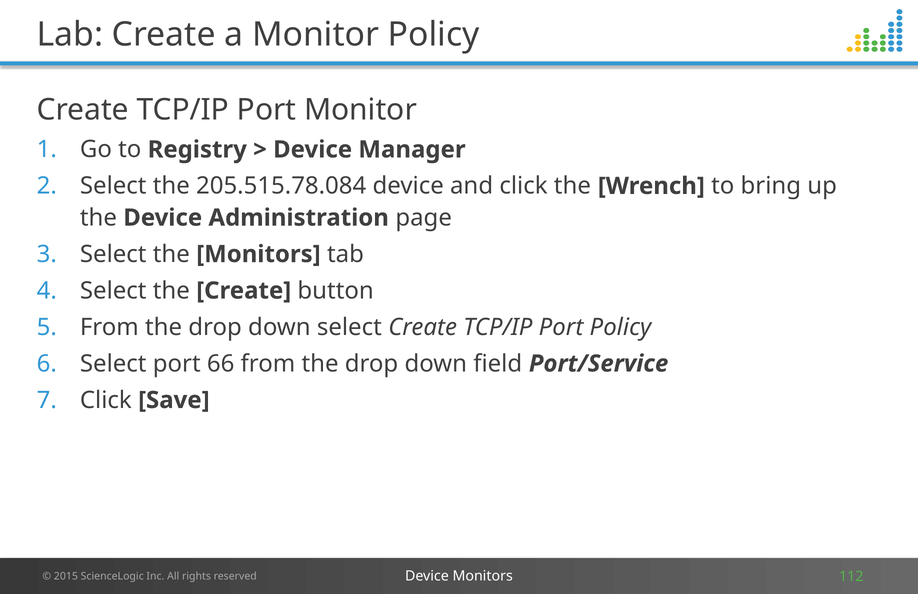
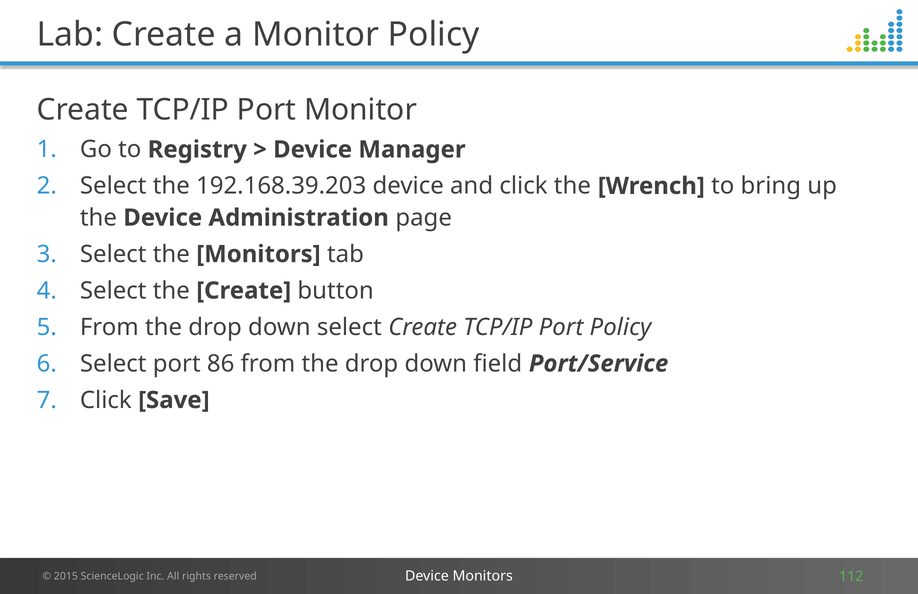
205.515.78.084: 205.515.78.084 -> 192.168.39.203 (281, 186)
66: 66 -> 86 (221, 364)
